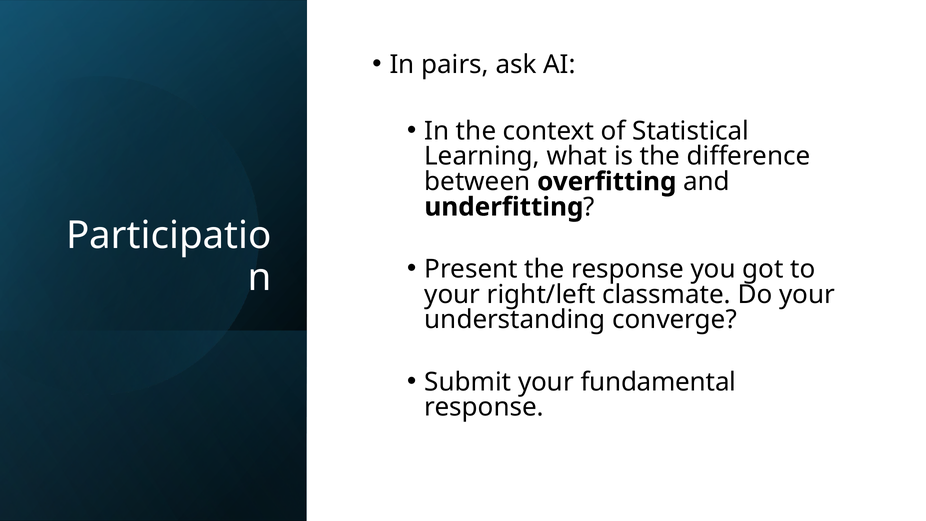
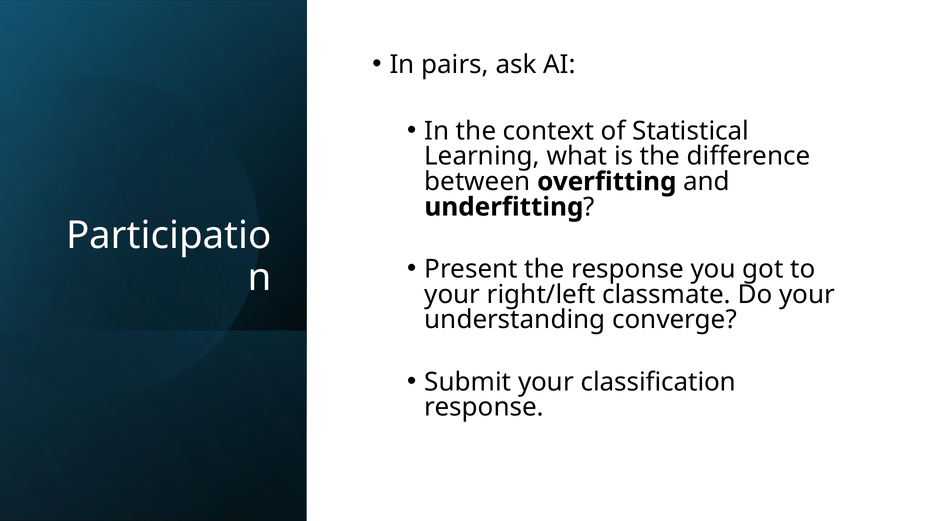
fundamental: fundamental -> classification (658, 382)
